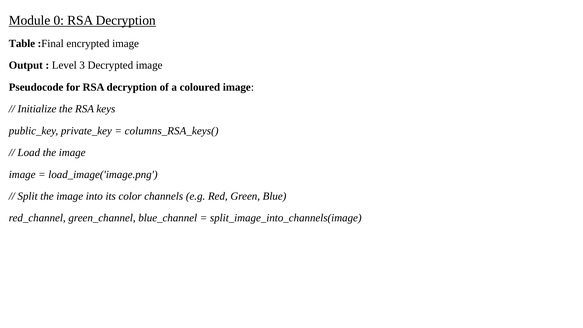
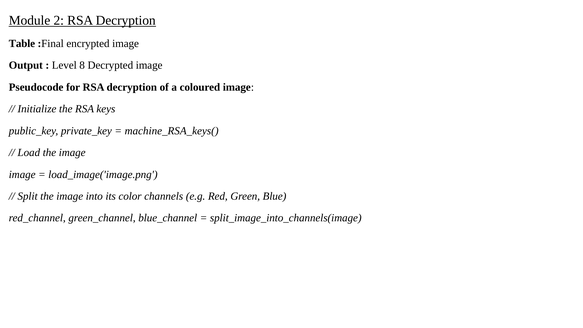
0: 0 -> 2 (59, 20)
3: 3 -> 8 (82, 65)
columns_RSA_keys(: columns_RSA_keys( -> machine_RSA_keys( (172, 131)
